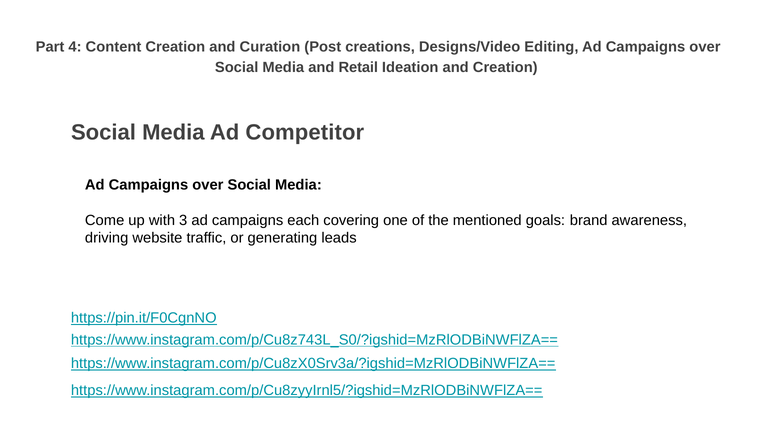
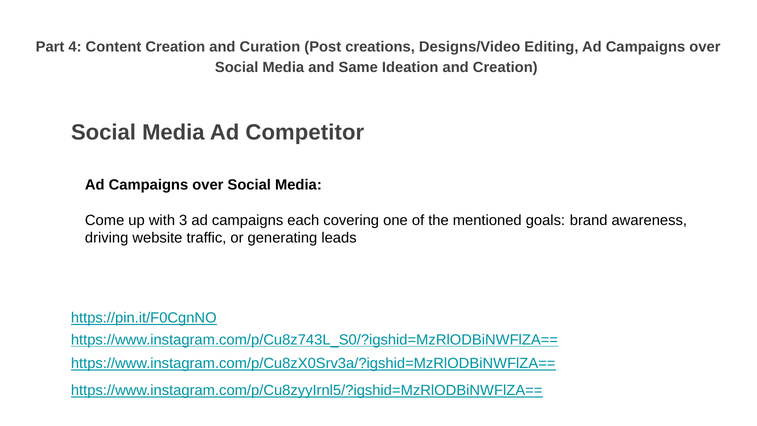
Retail: Retail -> Same (358, 67)
